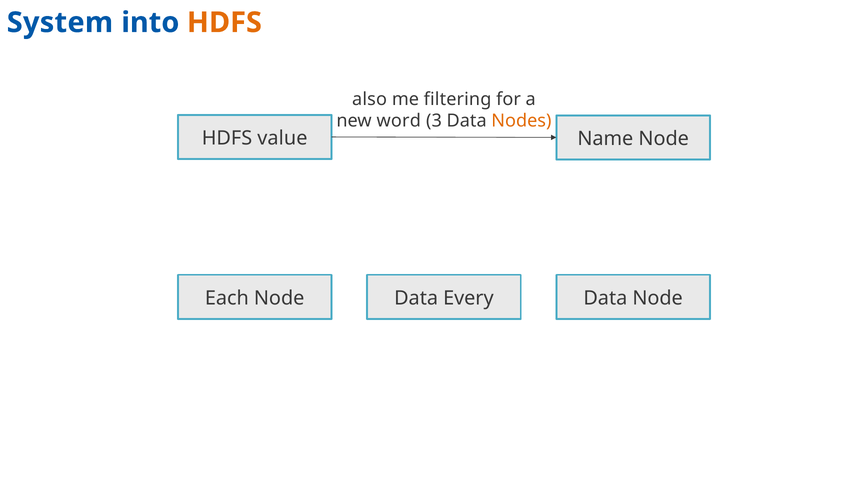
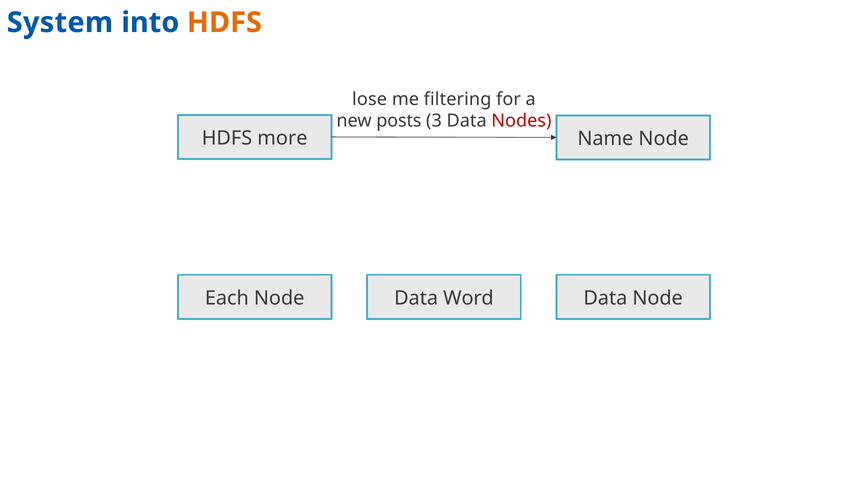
also: also -> lose (370, 99)
word: word -> posts (399, 121)
Nodes colour: orange -> red (521, 121)
value: value -> more (282, 139)
Every: Every -> Word (468, 299)
